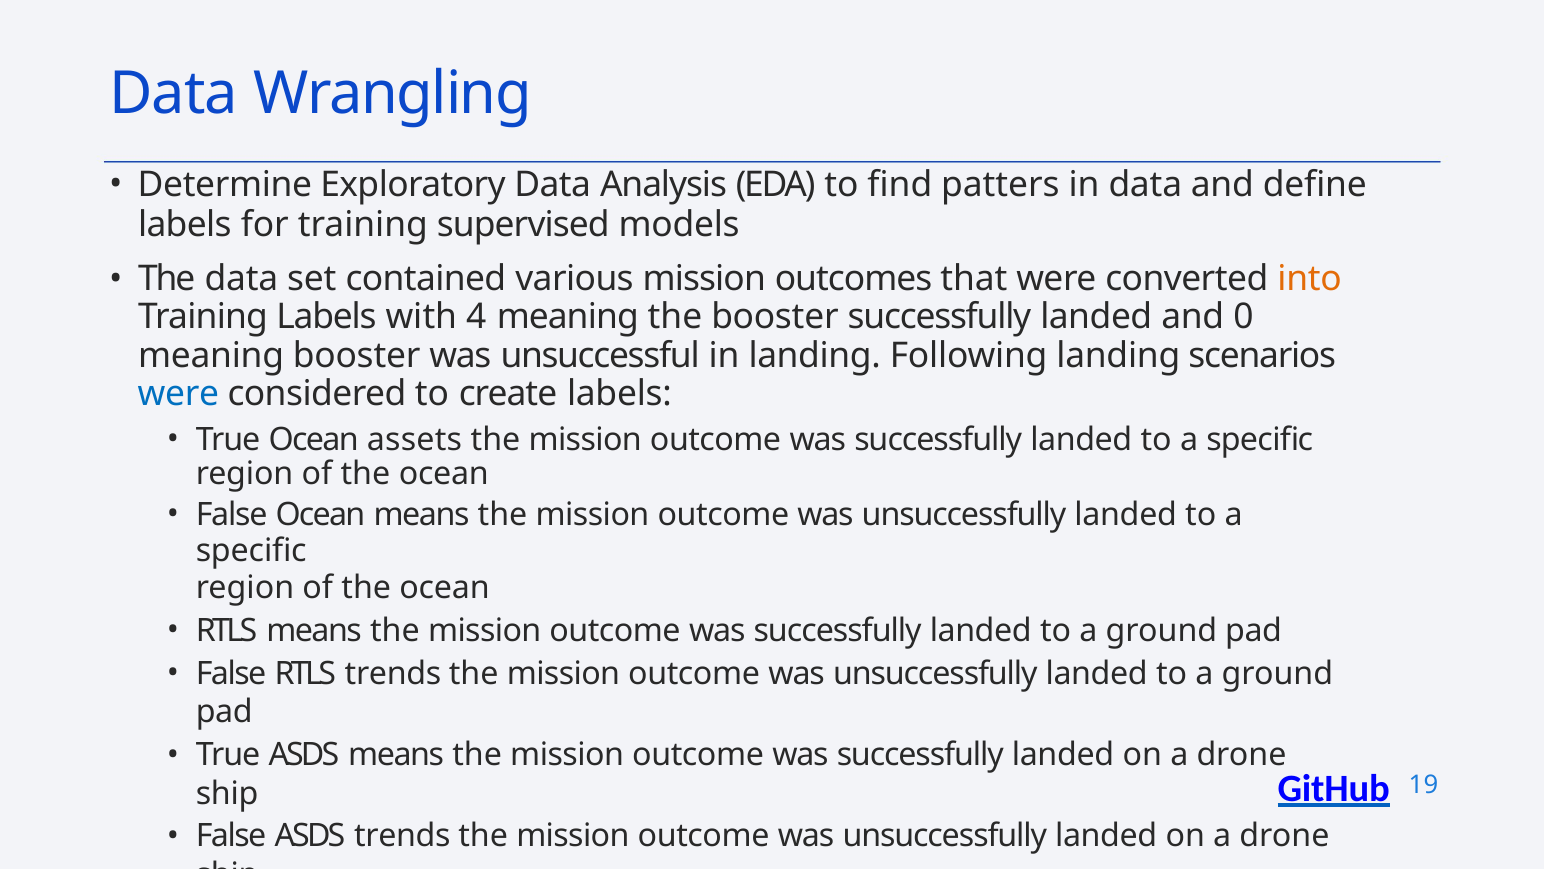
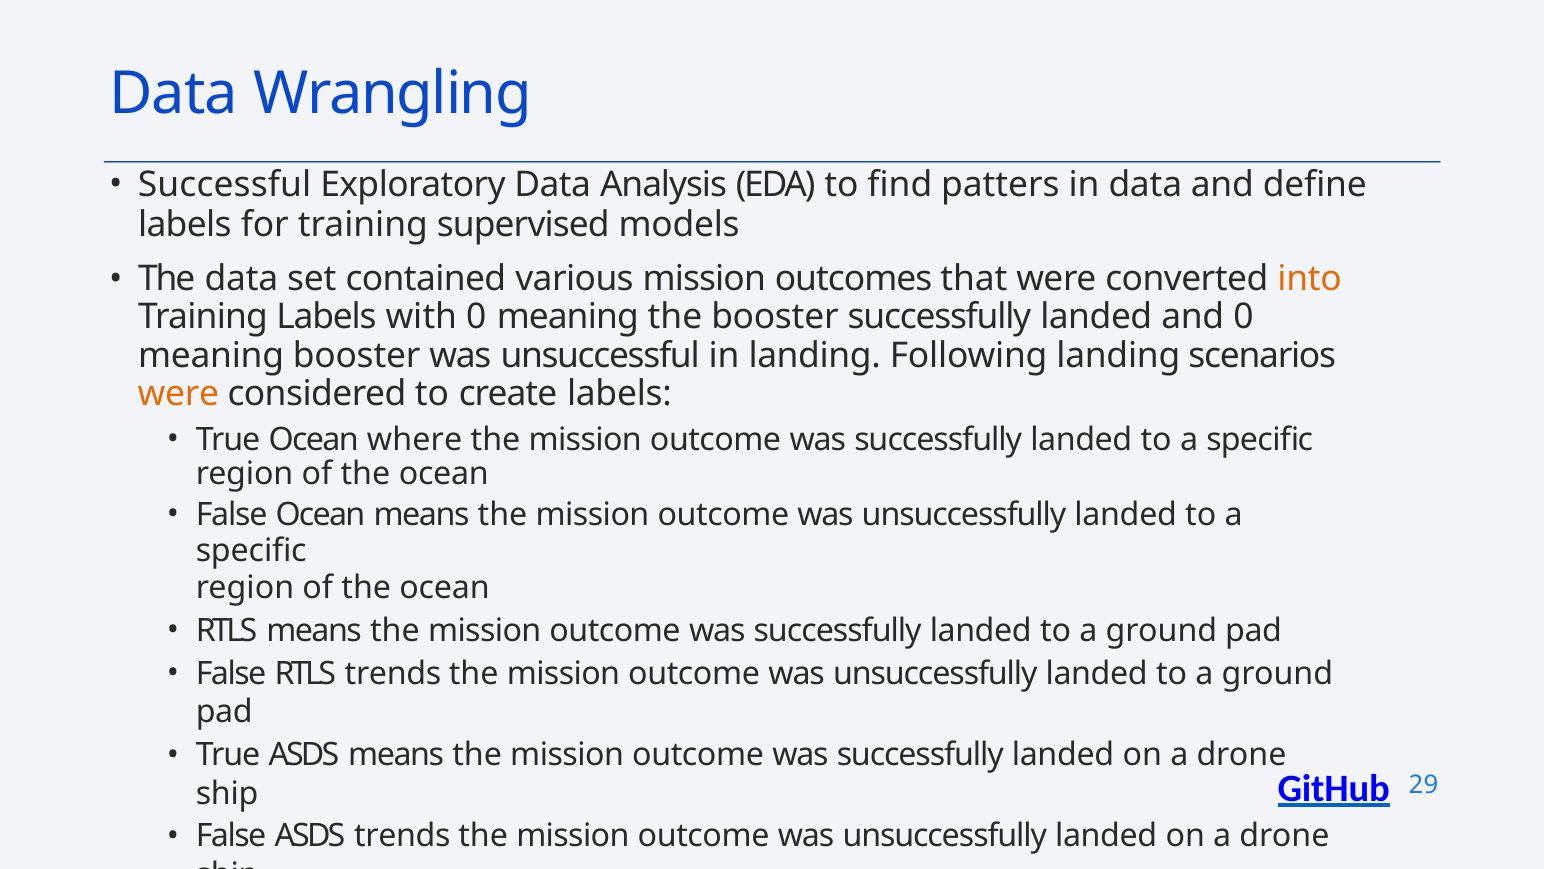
Determine: Determine -> Successful (225, 185)
with 4: 4 -> 0 (476, 317)
were colour: blue -> orange (178, 393)
assets: assets -> where (415, 439)
19: 19 -> 29 (1423, 785)
